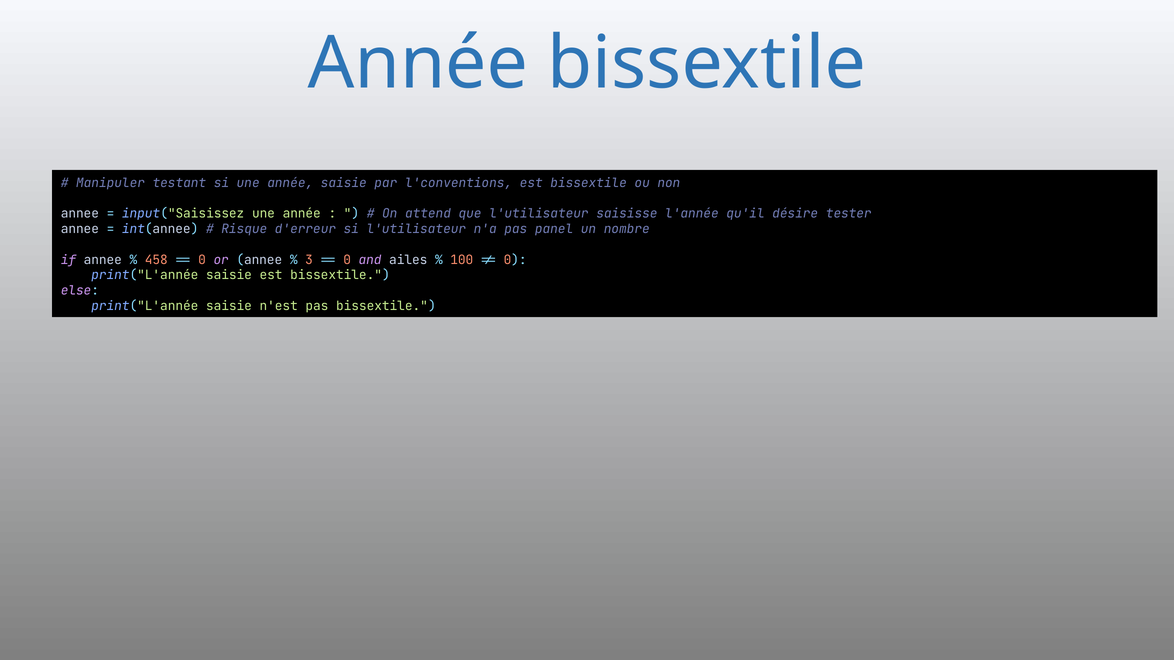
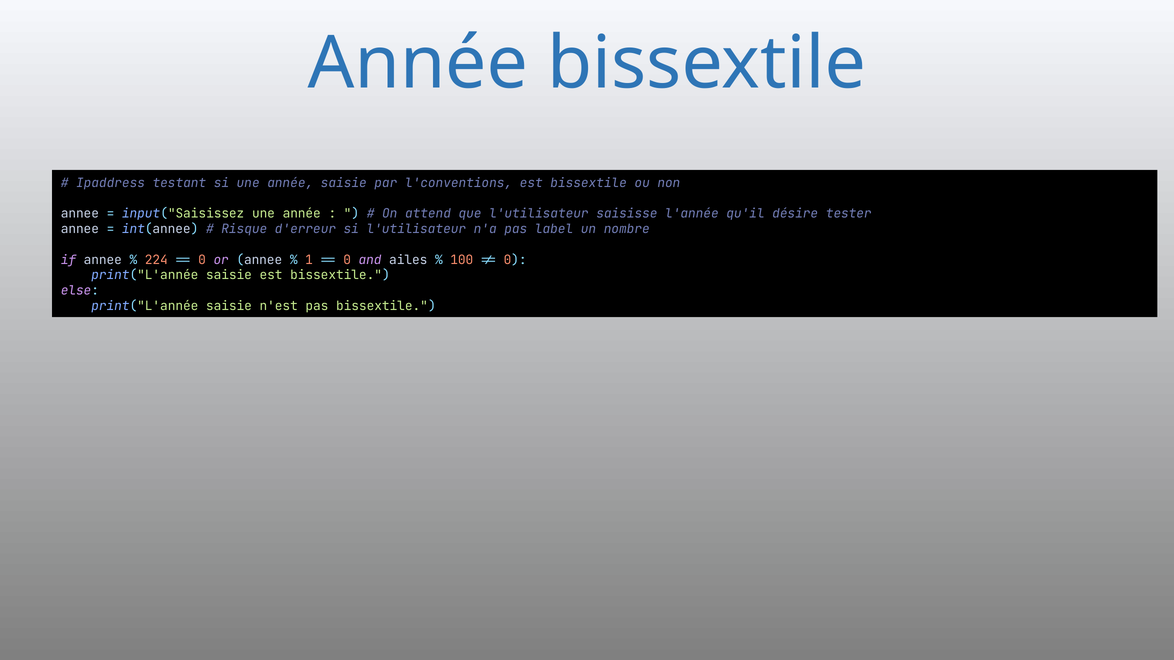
Manipuler: Manipuler -> Ipaddress (111, 183)
panel: panel -> label (554, 229)
458: 458 -> 224 (156, 260)
3: 3 -> 1 (309, 260)
